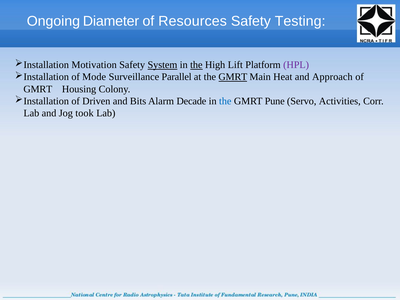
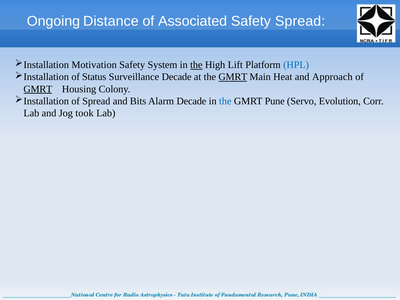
Diameter: Diameter -> Distance (111, 21)
Resources: Resources -> Associated (193, 21)
Safety Testing: Testing -> Spread (300, 21)
System underline: present -> none (162, 65)
HPL colour: purple -> blue (296, 65)
Mode: Mode -> Status (94, 77)
Surveillance Parallel: Parallel -> Decade (177, 77)
GMRT underline: none -> present (38, 89)
of Driven: Driven -> Spread (96, 101)
Activities: Activities -> Evolution (340, 101)
